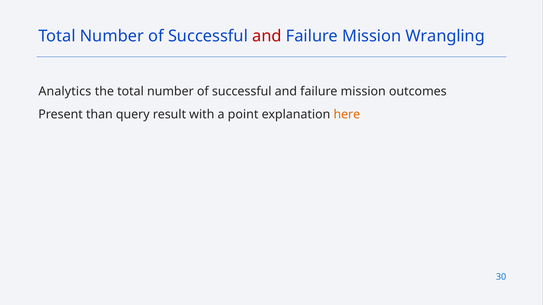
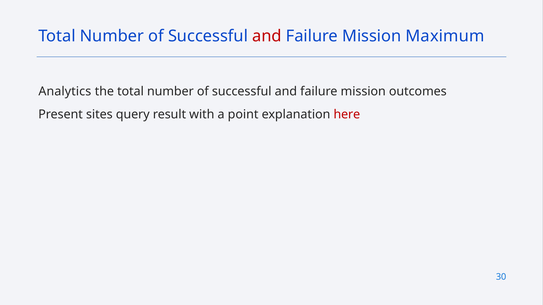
Wrangling: Wrangling -> Maximum (445, 36)
than: than -> sites (99, 114)
here colour: orange -> red (347, 114)
